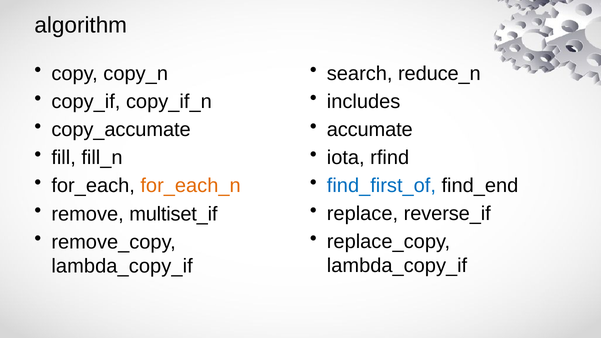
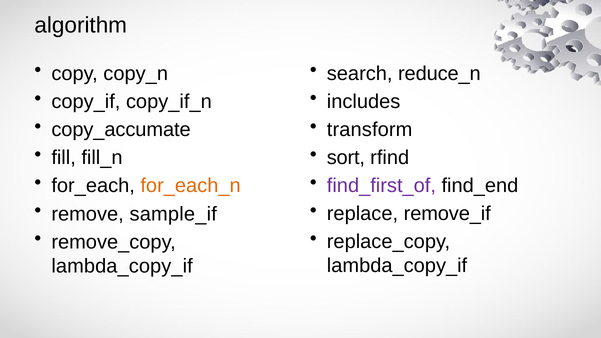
accumate: accumate -> transform (370, 130)
iota: iota -> sort (346, 158)
find_first_of colour: blue -> purple (381, 186)
reverse_if: reverse_if -> remove_if (447, 214)
multiset_if: multiset_if -> sample_if (173, 214)
